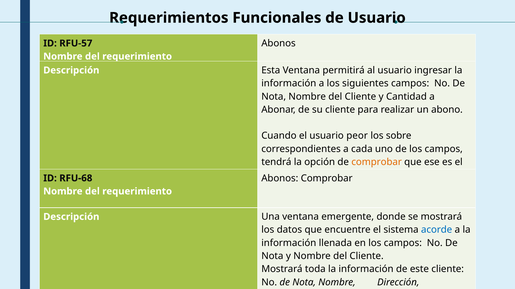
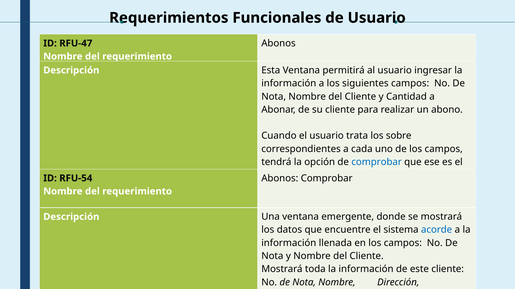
RFU-57: RFU-57 -> RFU-47 (76, 43)
peor: peor -> trata (357, 136)
comprobar colour: orange -> blue (377, 162)
RFU-68: RFU-68 -> RFU-54 (76, 179)
